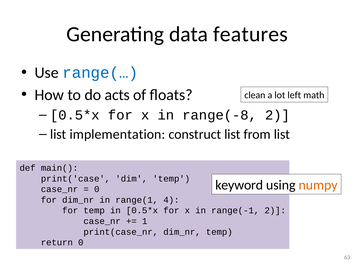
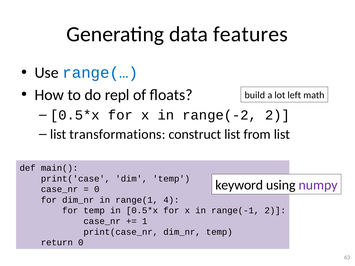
acts: acts -> repl (117, 95)
clean: clean -> build (255, 95)
range(-8: range(-8 -> range(-2 (220, 115)
implementation: implementation -> transformations (117, 135)
numpy colour: orange -> purple (318, 185)
